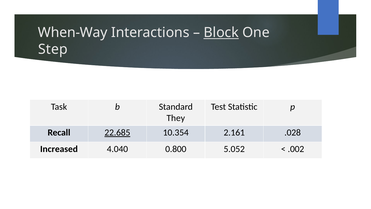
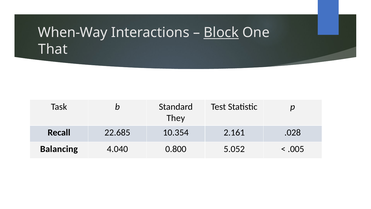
Step: Step -> That (53, 49)
22.685 underline: present -> none (117, 132)
Increased: Increased -> Balancing (59, 149)
.002: .002 -> .005 (296, 149)
